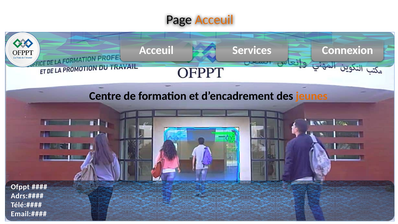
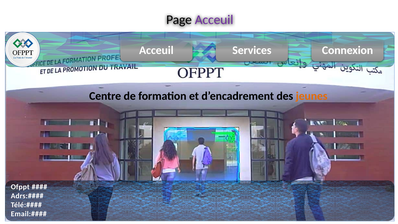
Acceuil colour: orange -> purple (214, 20)
